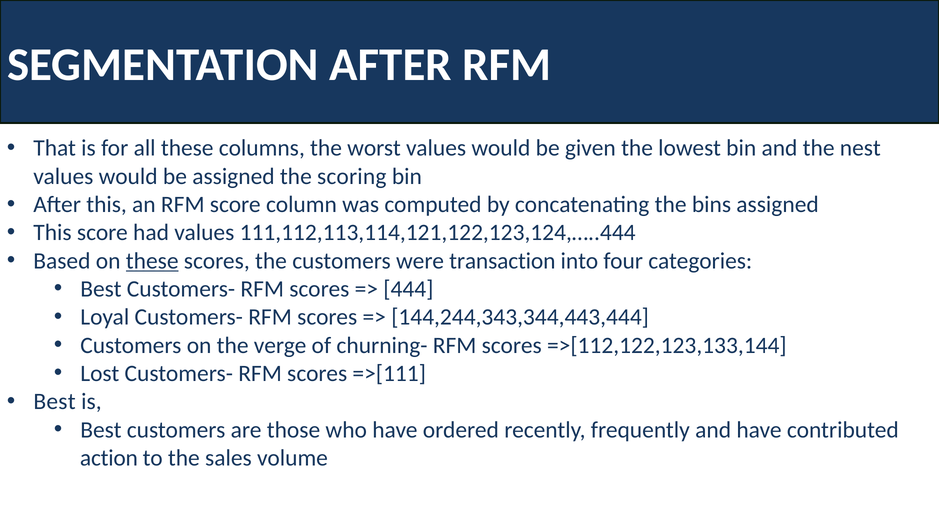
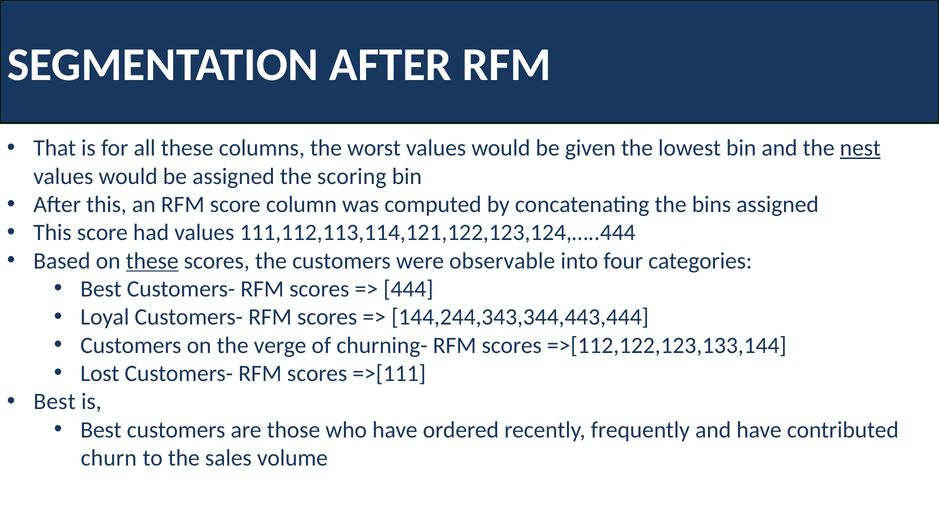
nest underline: none -> present (860, 148)
transaction: transaction -> observable (502, 261)
action: action -> churn (109, 458)
